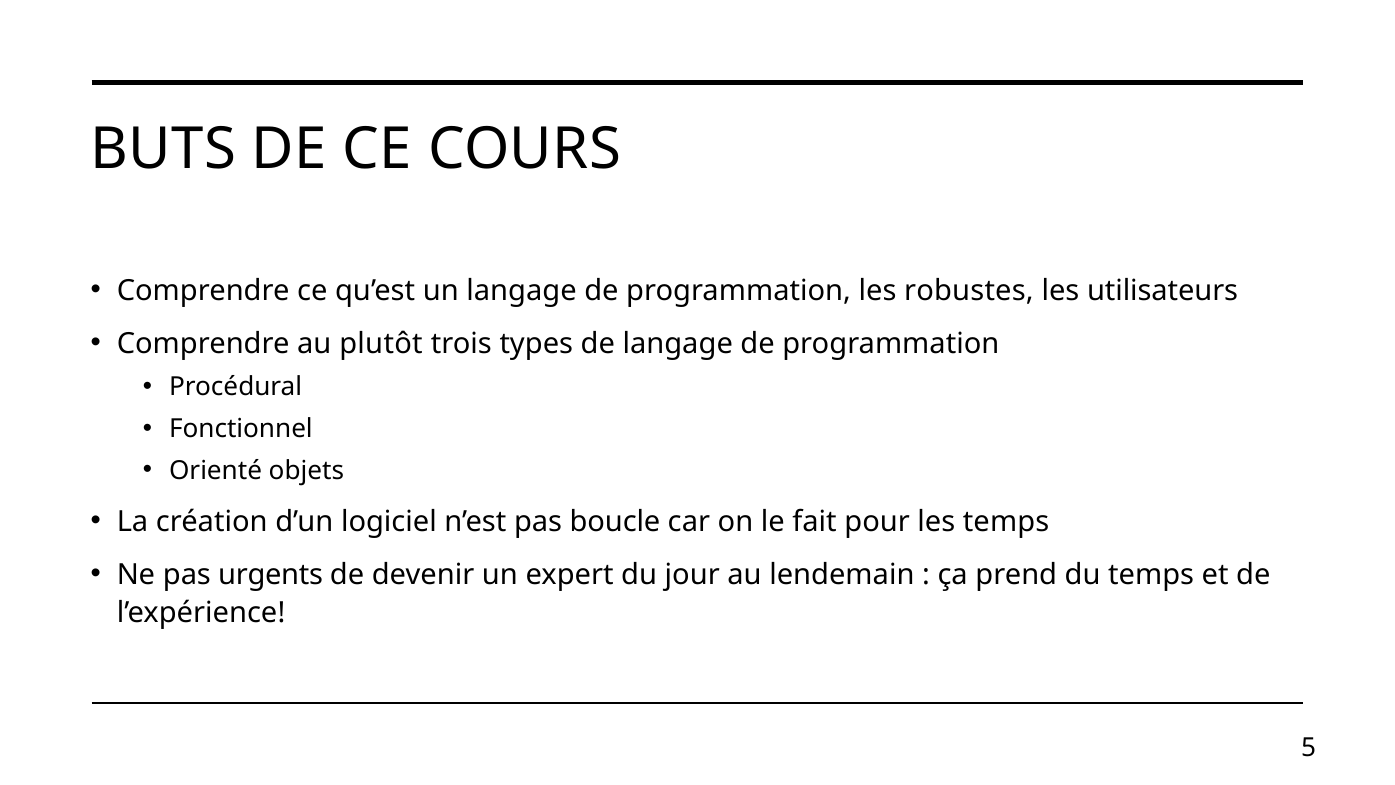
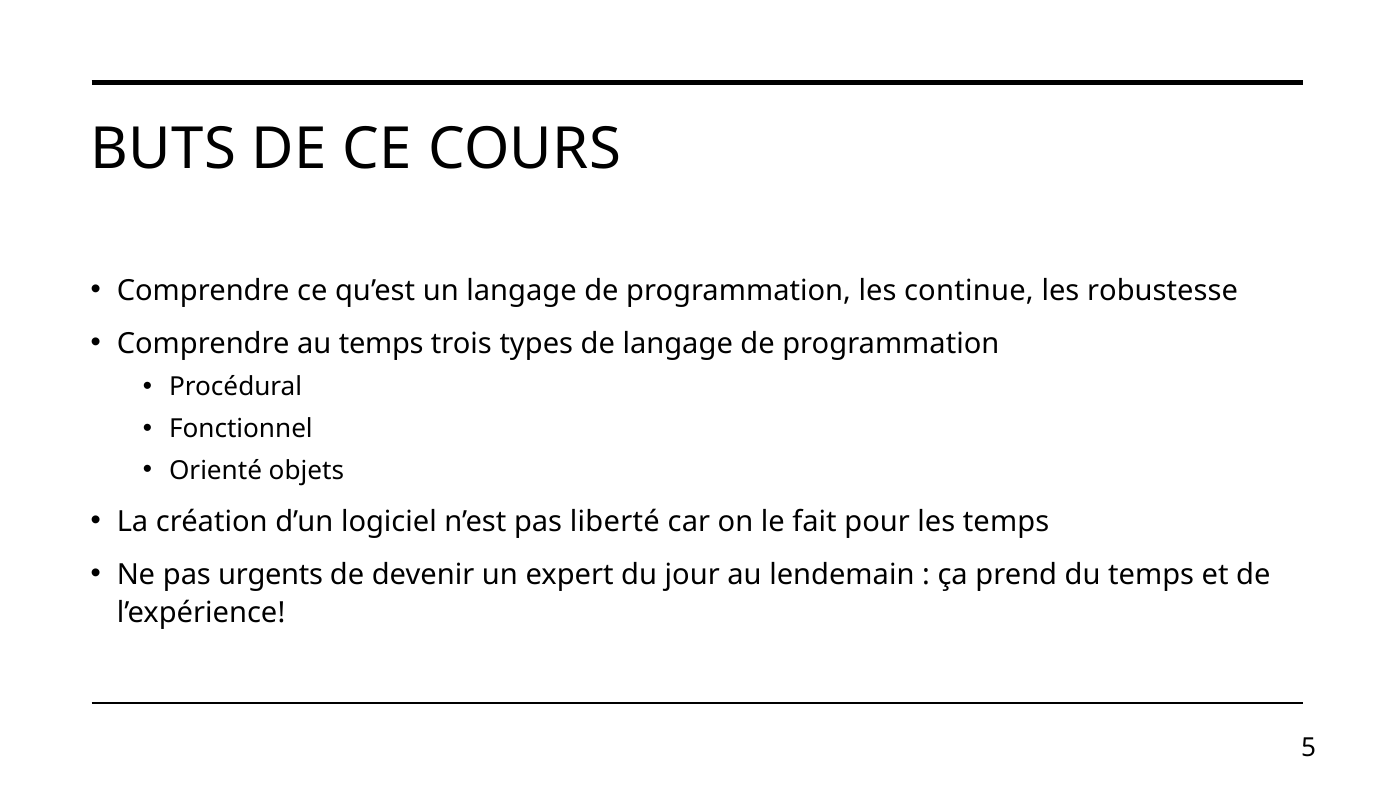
robustes: robustes -> continue (969, 291)
utilisateurs: utilisateurs -> robustesse (1163, 291)
au plutôt: plutôt -> temps (381, 344)
boucle: boucle -> liberté (615, 522)
